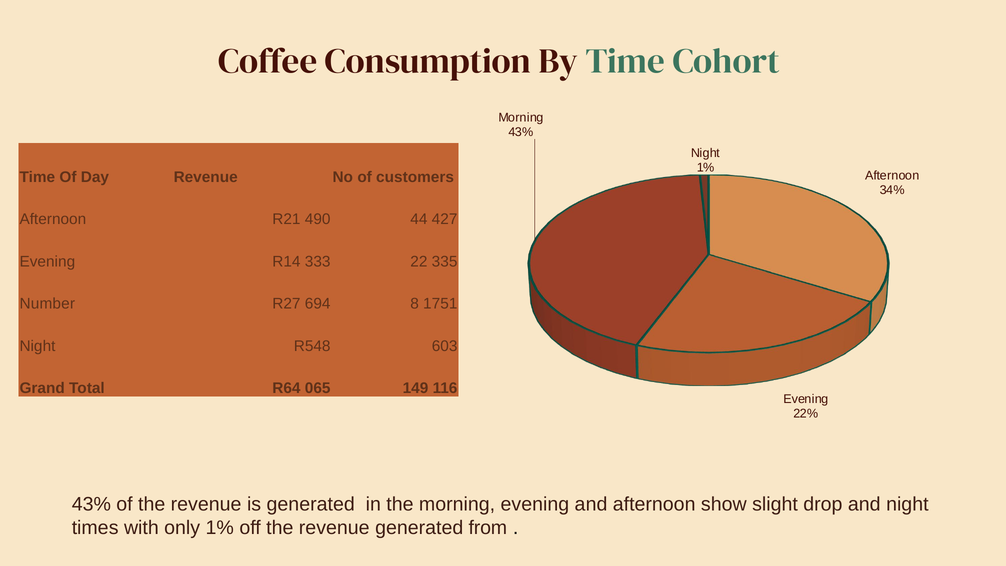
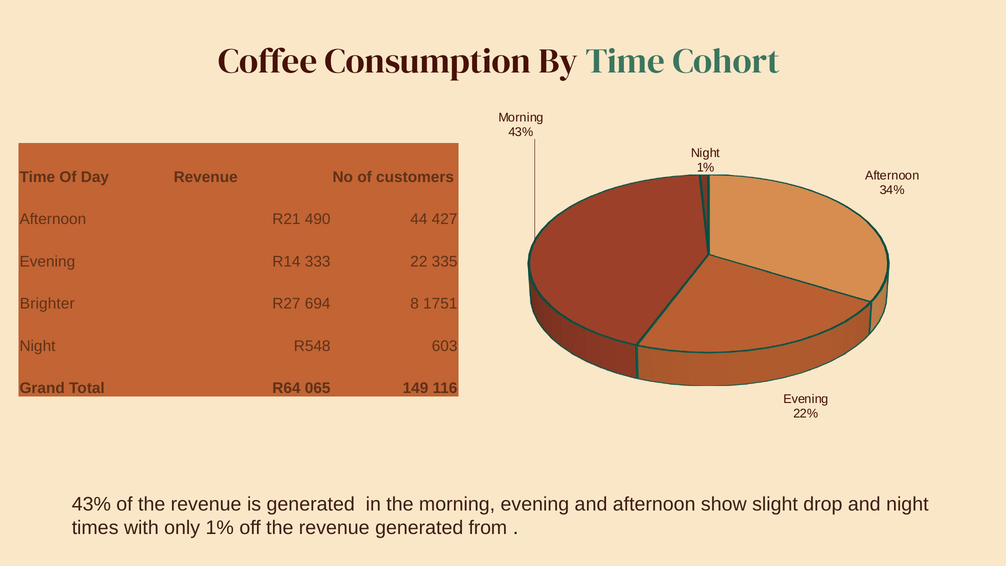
Number: Number -> Brighter (47, 304)
